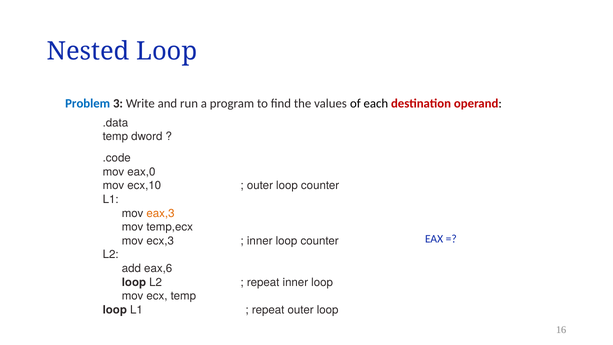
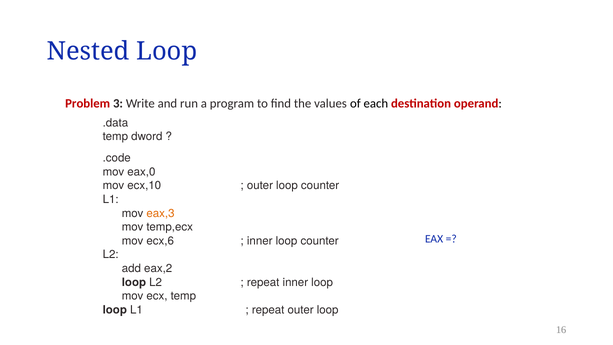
Problem colour: blue -> red (88, 103)
ecx,3: ecx,3 -> ecx,6 (160, 241)
eax,6: eax,6 -> eax,2 (158, 268)
